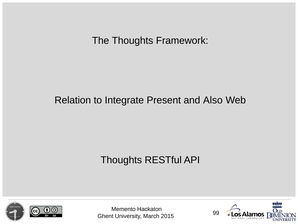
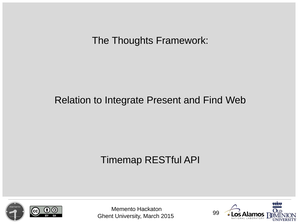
Also: Also -> Find (213, 100)
Thoughts: Thoughts -> Timemap (121, 160)
